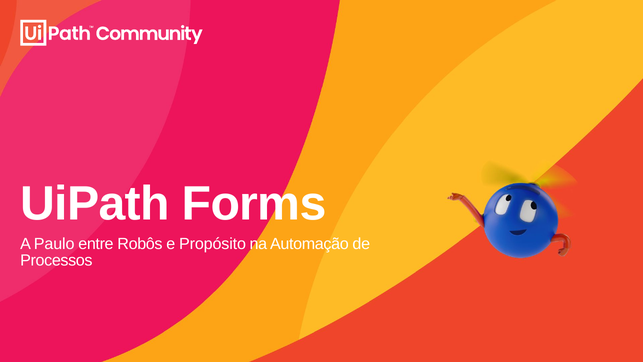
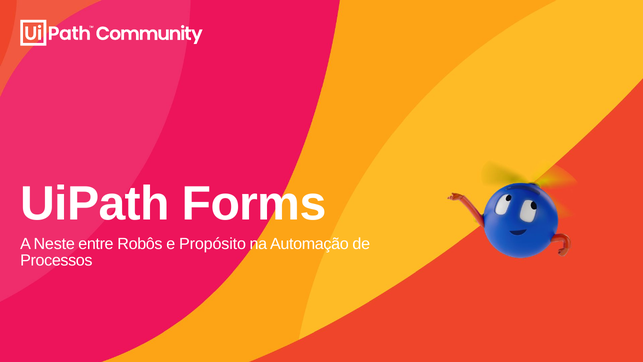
Paulo: Paulo -> Neste (54, 244)
